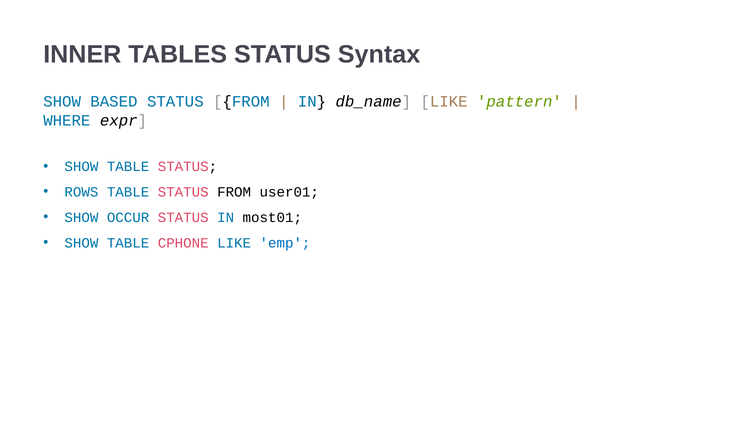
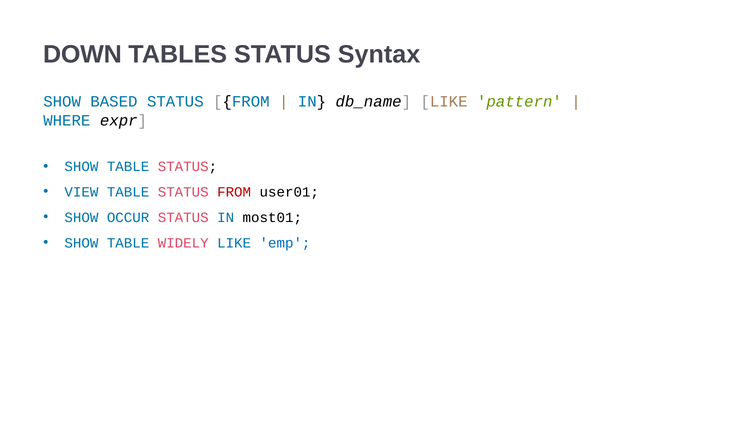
INNER: INNER -> DOWN (82, 55)
ROWS: ROWS -> VIEW (81, 192)
FROM colour: black -> red (234, 192)
CPHONE: CPHONE -> WIDELY (183, 243)
